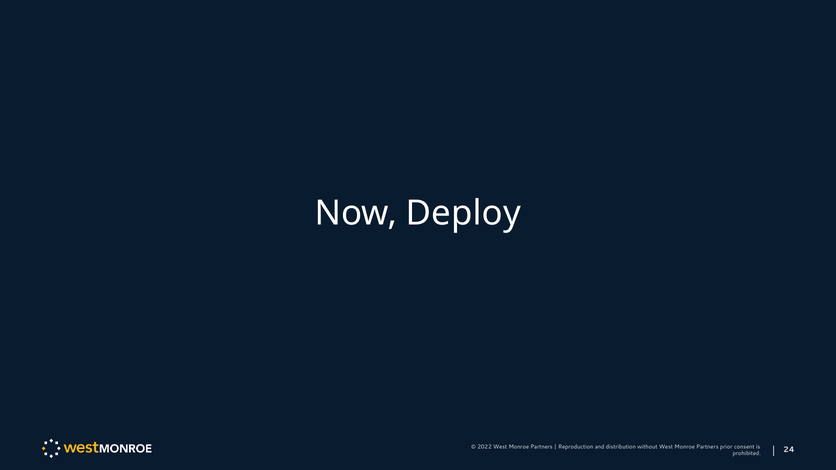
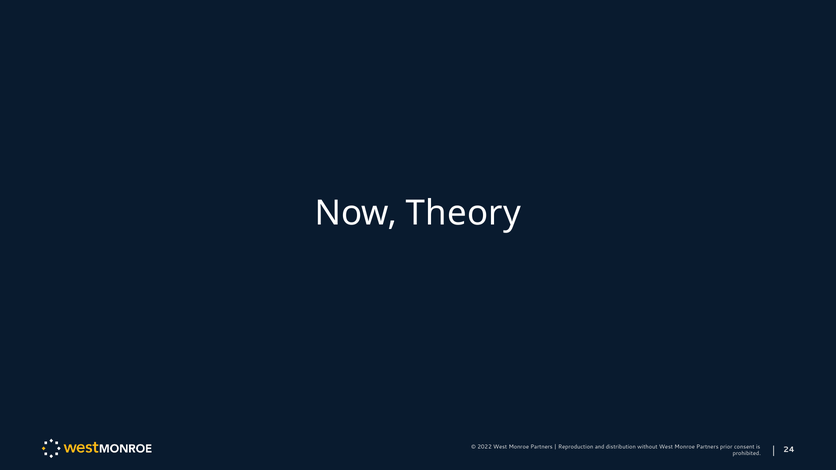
Deploy: Deploy -> Theory (463, 213)
